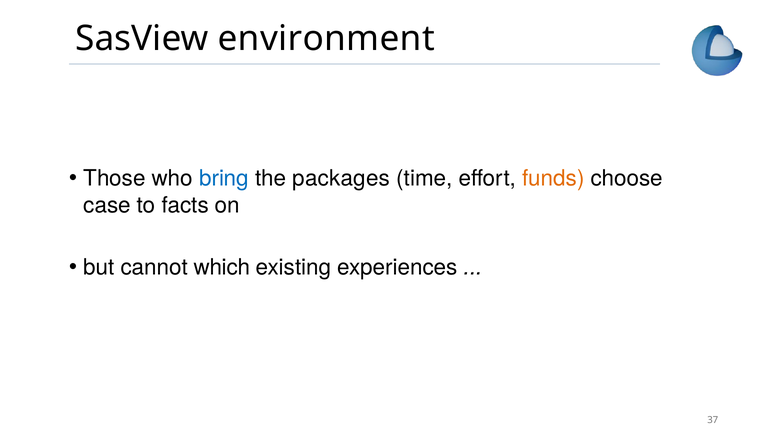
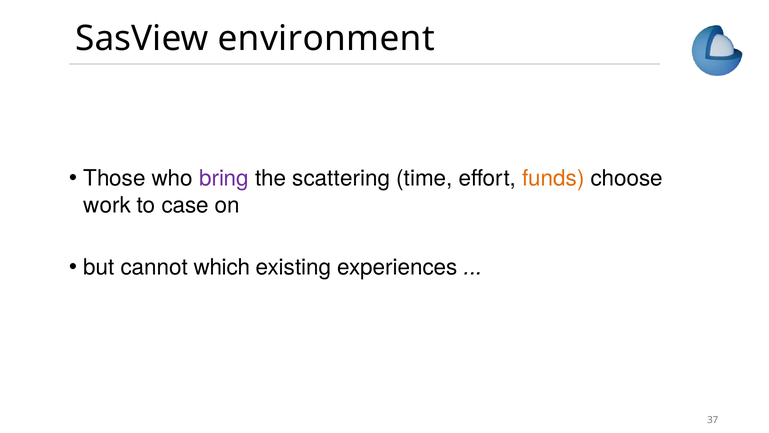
bring colour: blue -> purple (224, 178)
packages: packages -> scattering (341, 178)
case: case -> work (107, 205)
facts: facts -> case (185, 205)
